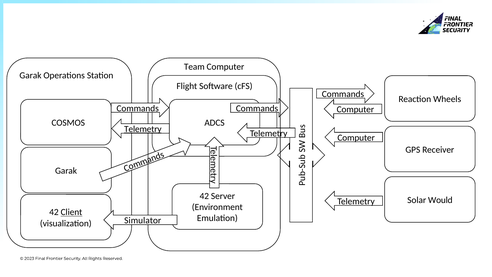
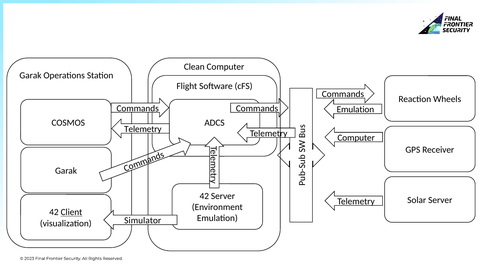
Team: Team -> Clean (194, 67)
Computer: Computer -> Emulation (355, 109)
Telemetry underline: present -> none (143, 129)
Solar Would: Would -> Server (440, 200)
